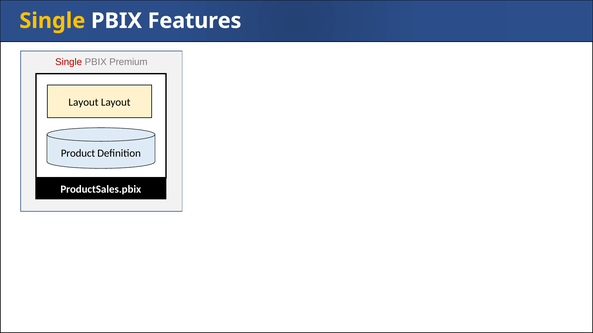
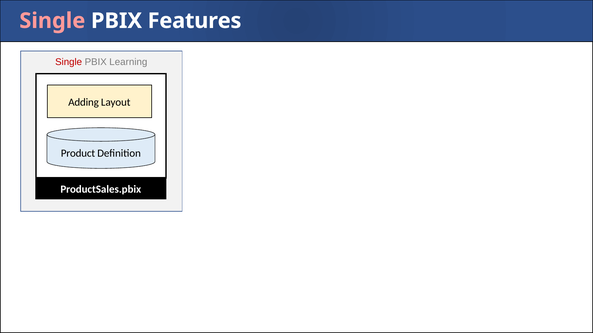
Single colour: yellow -> pink (52, 21)
Premium: Premium -> Learning (128, 62)
Layout: Layout -> Adding (84, 102)
